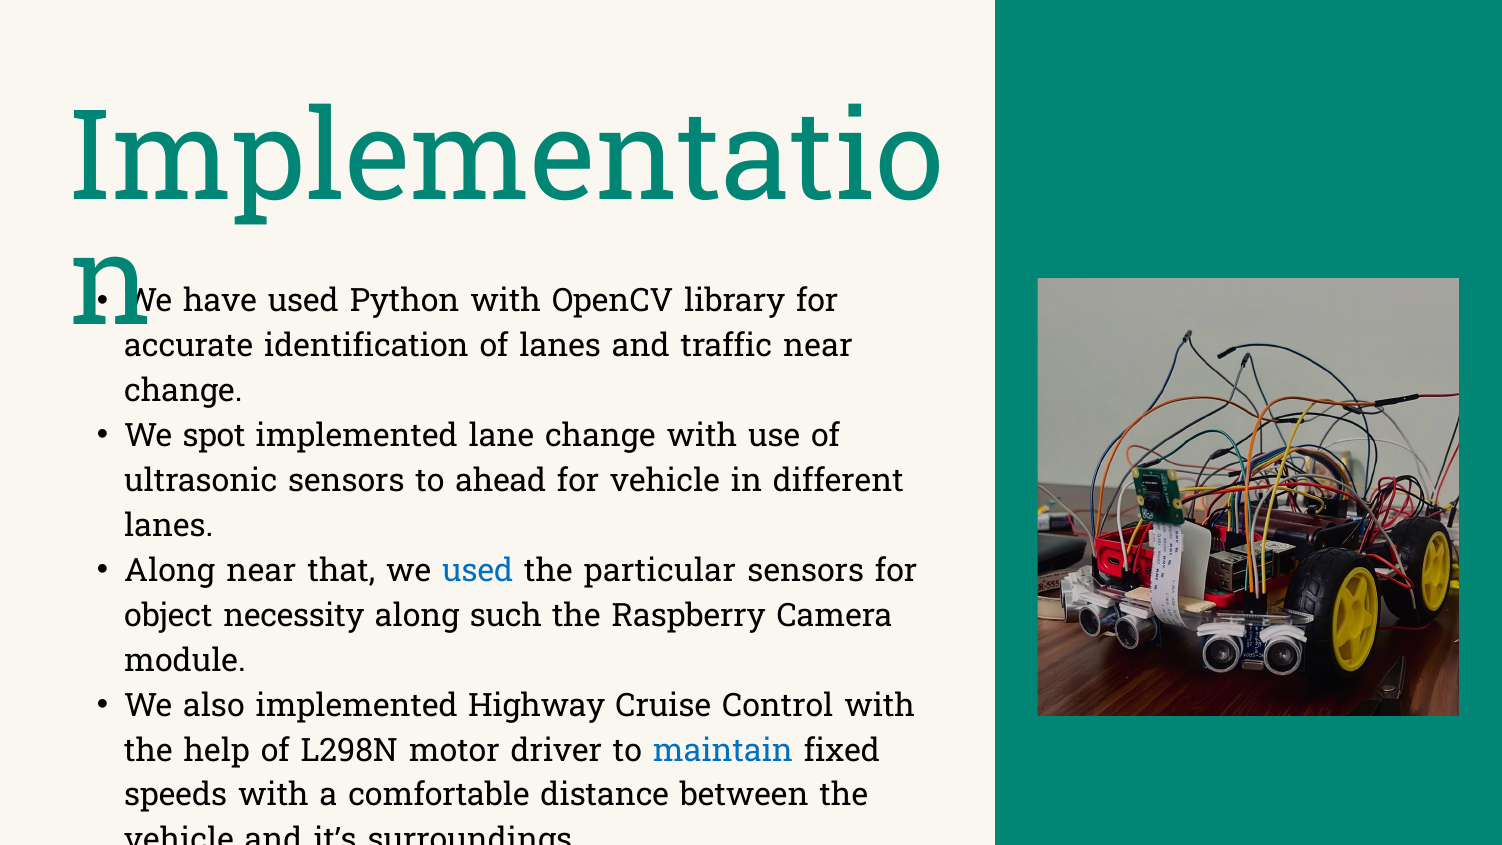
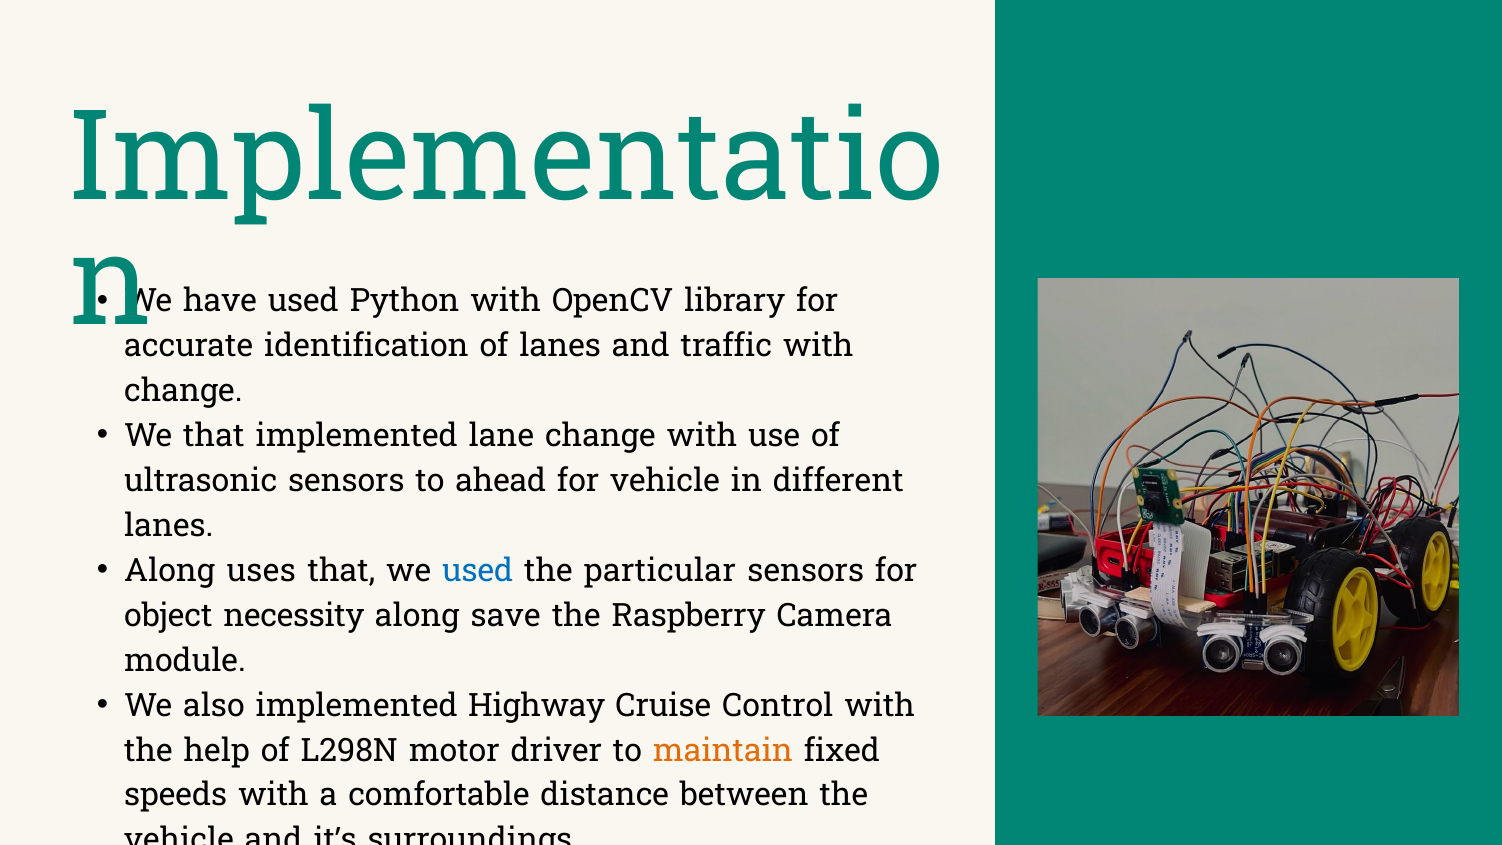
traffic near: near -> with (818, 346)
We spot: spot -> that (214, 436)
Along near: near -> uses (261, 571)
such: such -> save (506, 616)
maintain colour: blue -> orange (723, 750)
